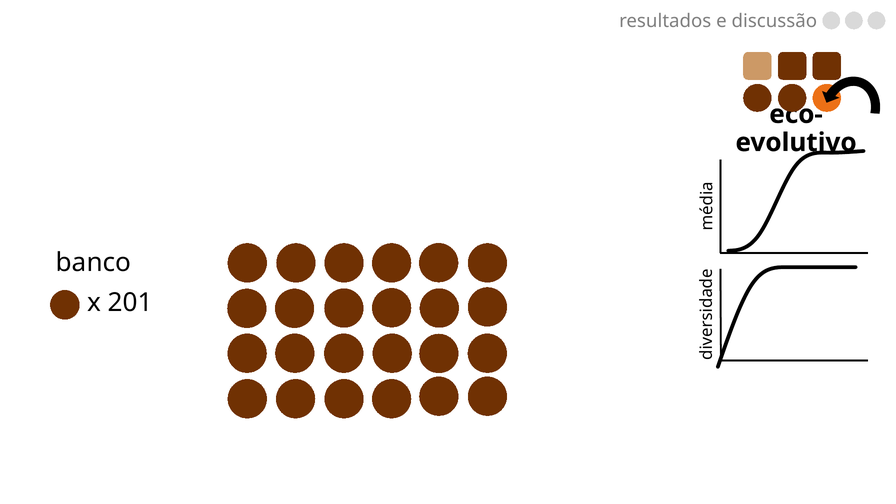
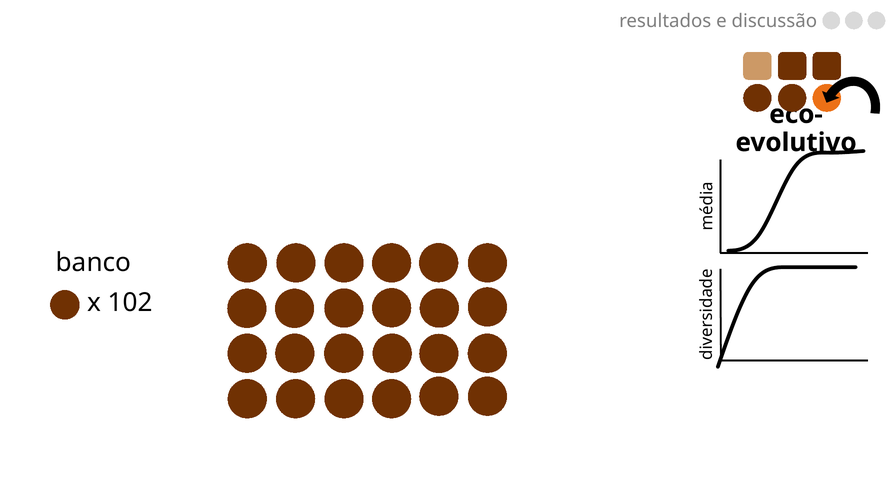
201: 201 -> 102 (130, 302)
